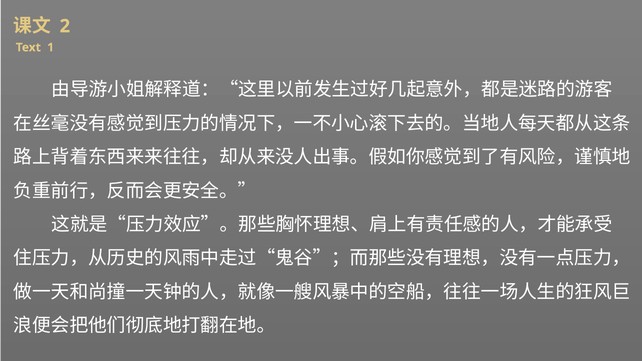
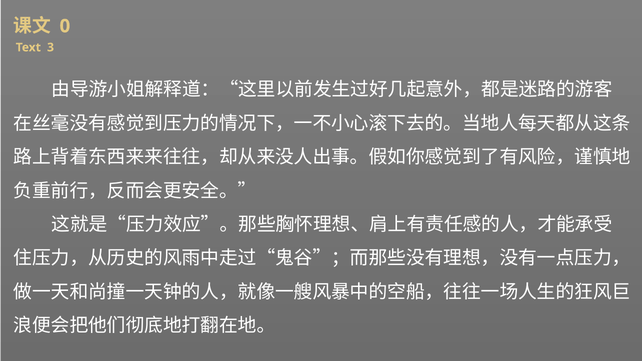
2: 2 -> 0 (65, 26)
1: 1 -> 3 (51, 47)
